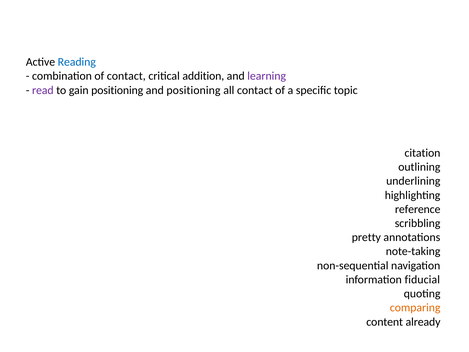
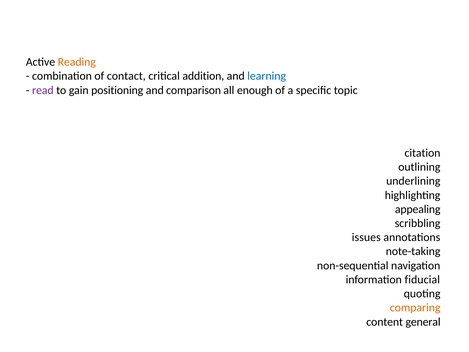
Reading colour: blue -> orange (77, 62)
learning colour: purple -> blue (267, 76)
and positioning: positioning -> comparison (194, 90)
all contact: contact -> enough (255, 90)
reference: reference -> appealing (418, 209)
pretty: pretty -> issues (366, 237)
already: already -> general (423, 322)
